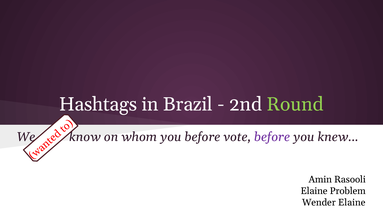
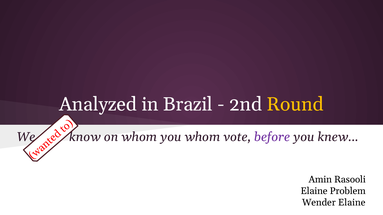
Hashtags: Hashtags -> Analyzed (98, 104)
Round colour: light green -> yellow (295, 104)
you before: before -> whom (202, 137)
